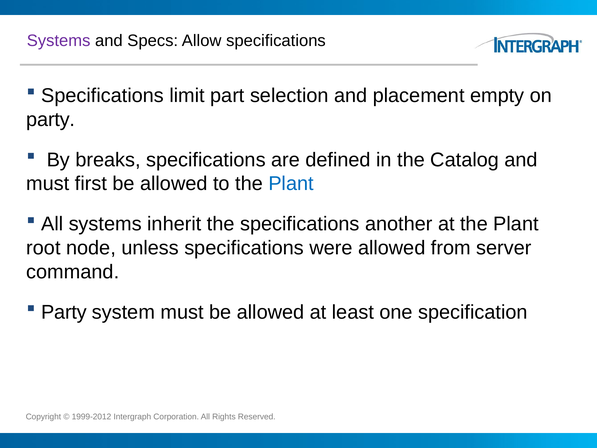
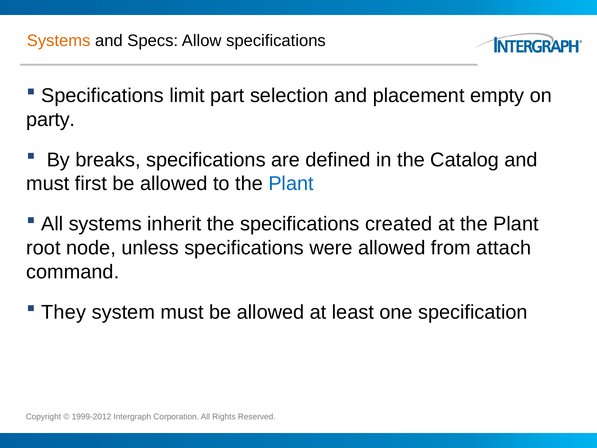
Systems colour: purple -> orange (59, 41)
another: another -> created (399, 224)
server: server -> attach (504, 248)
Party: Party -> They (64, 312)
